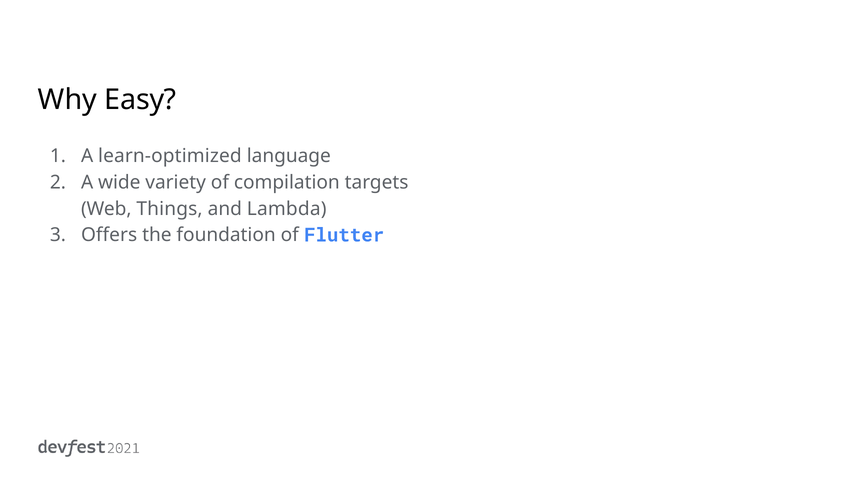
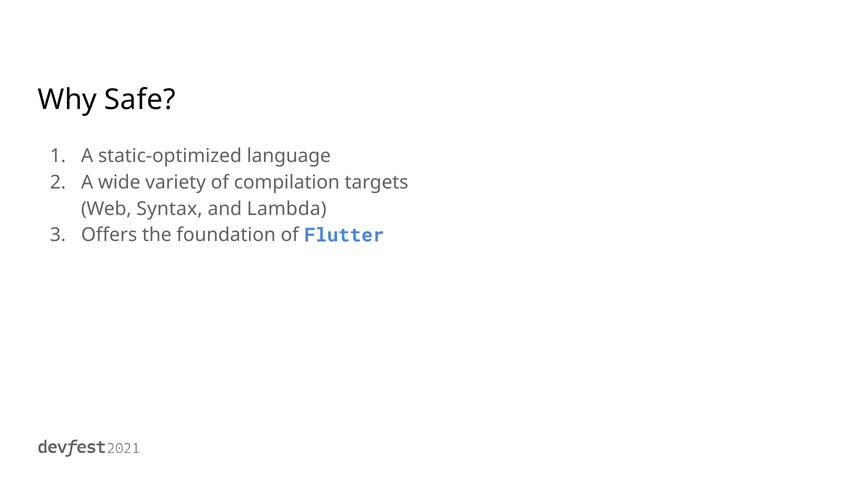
Easy: Easy -> Safe (140, 100)
learn-optimized: learn-optimized -> static-optimized (170, 156)
Things: Things -> Syntax (170, 208)
